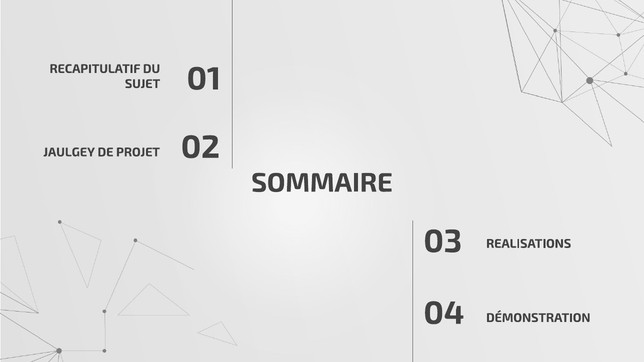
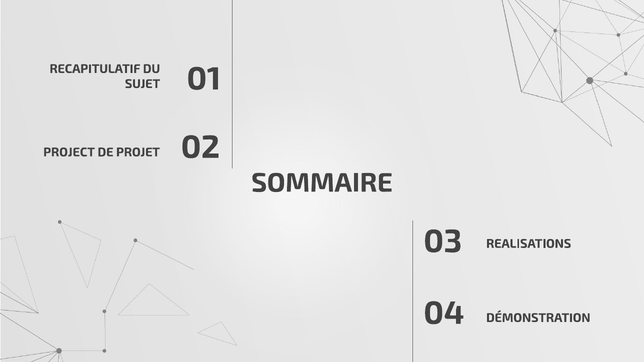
JAULGEY: JAULGEY -> PROJECT (69, 152)
